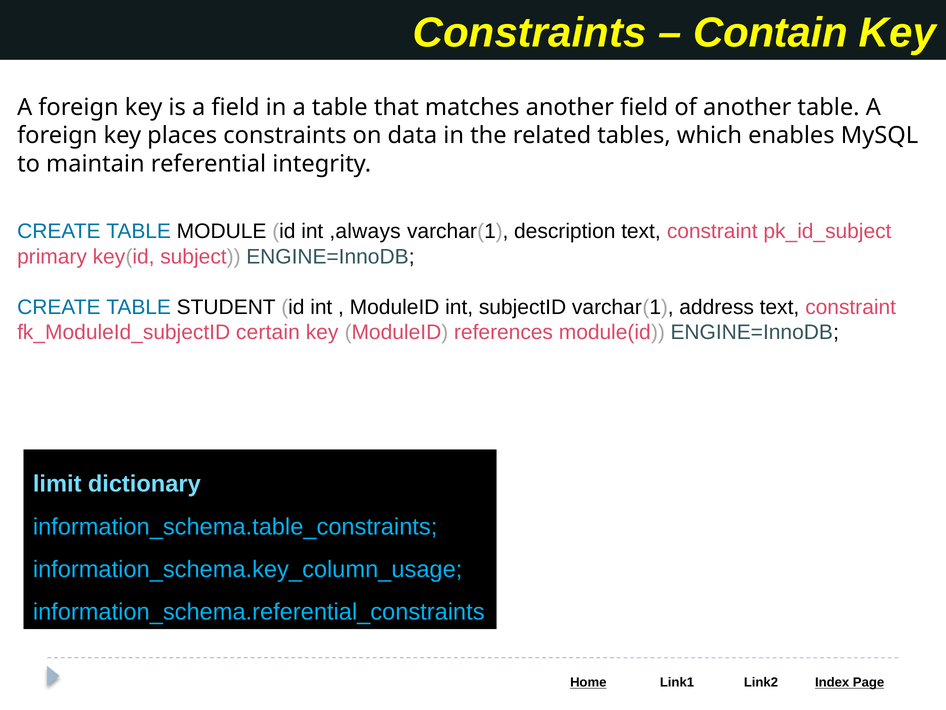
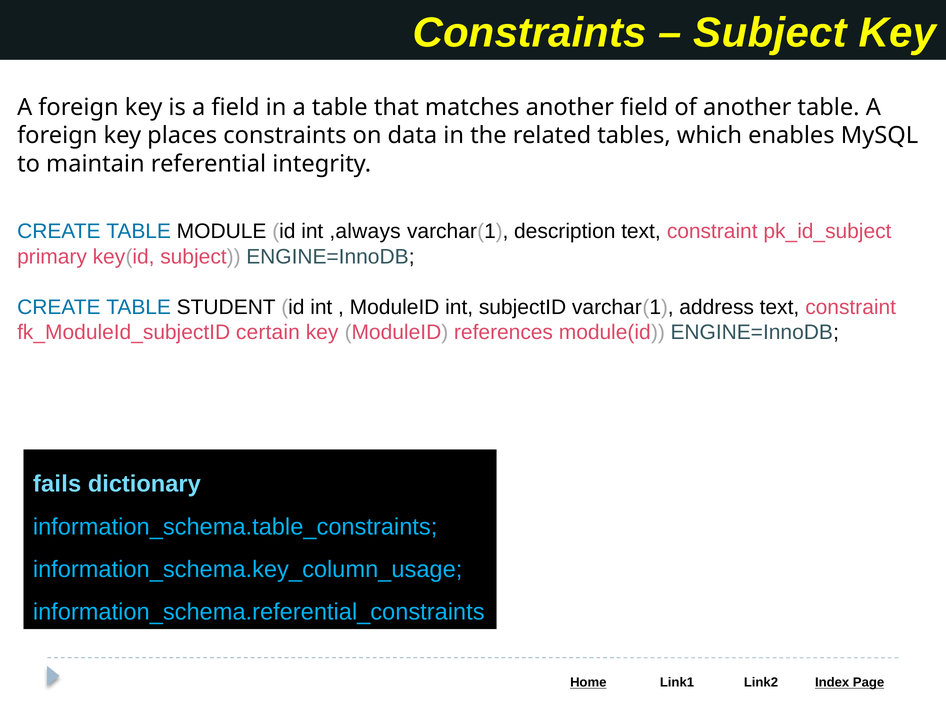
Contain: Contain -> Subject (770, 33)
limit: limit -> fails (57, 484)
